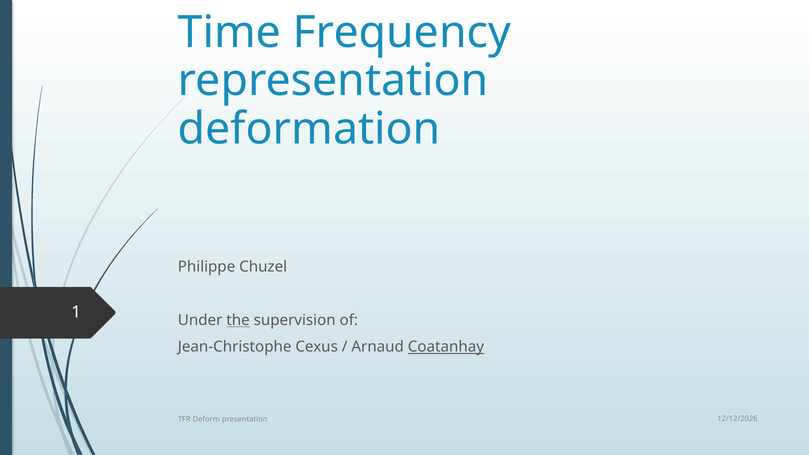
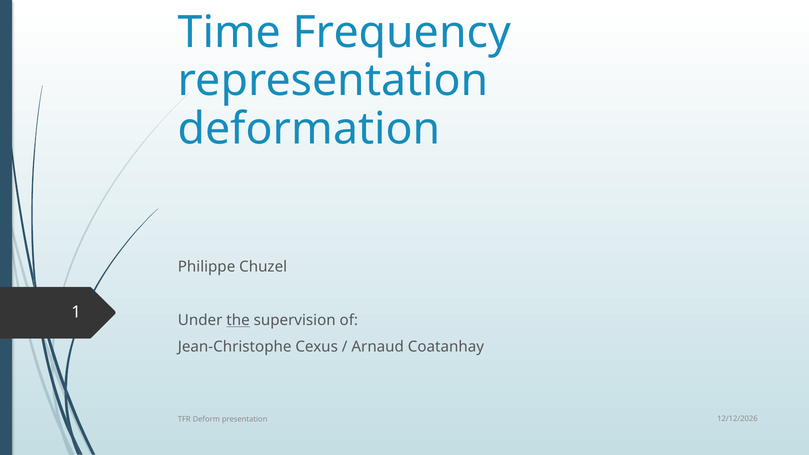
Coatanhay underline: present -> none (446, 347)
